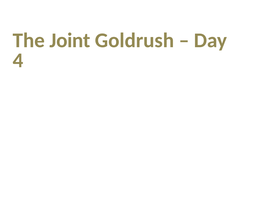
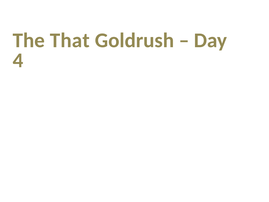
Joint: Joint -> That (70, 40)
